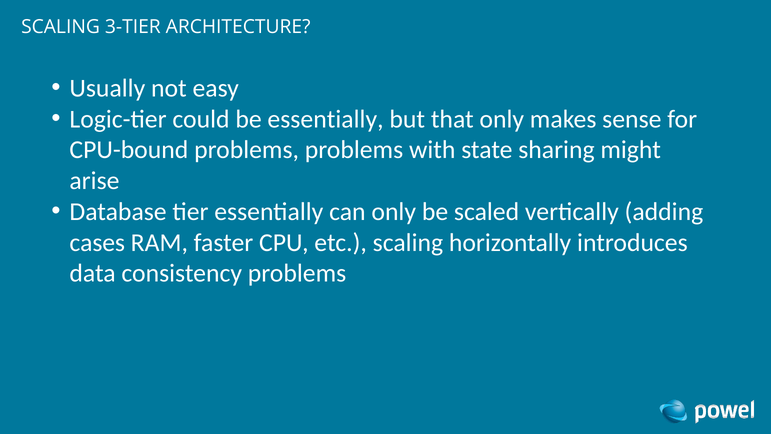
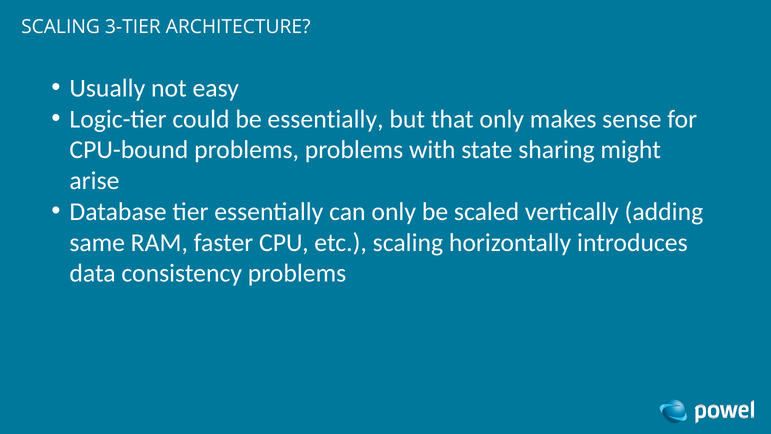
cases: cases -> same (97, 242)
